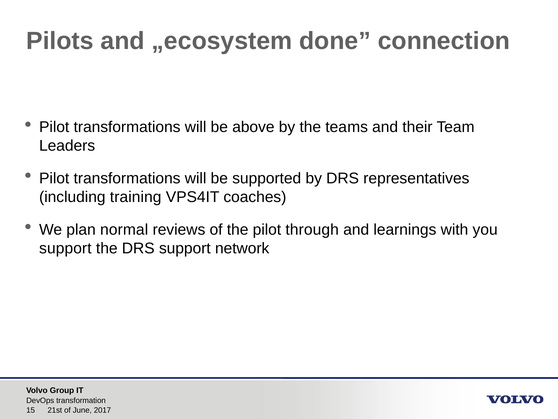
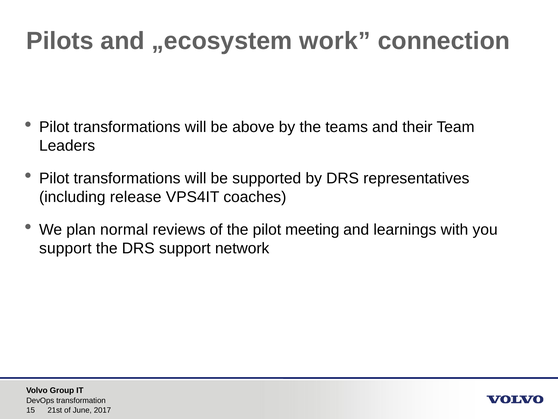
done: done -> work (335, 41)
training: training -> release (136, 197)
through: through -> meeting (312, 229)
